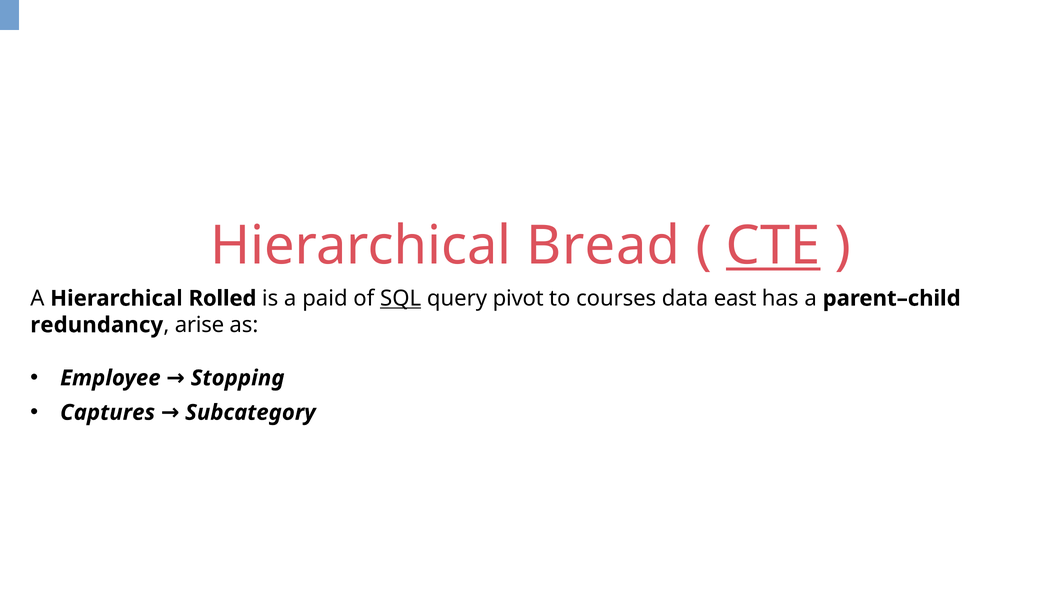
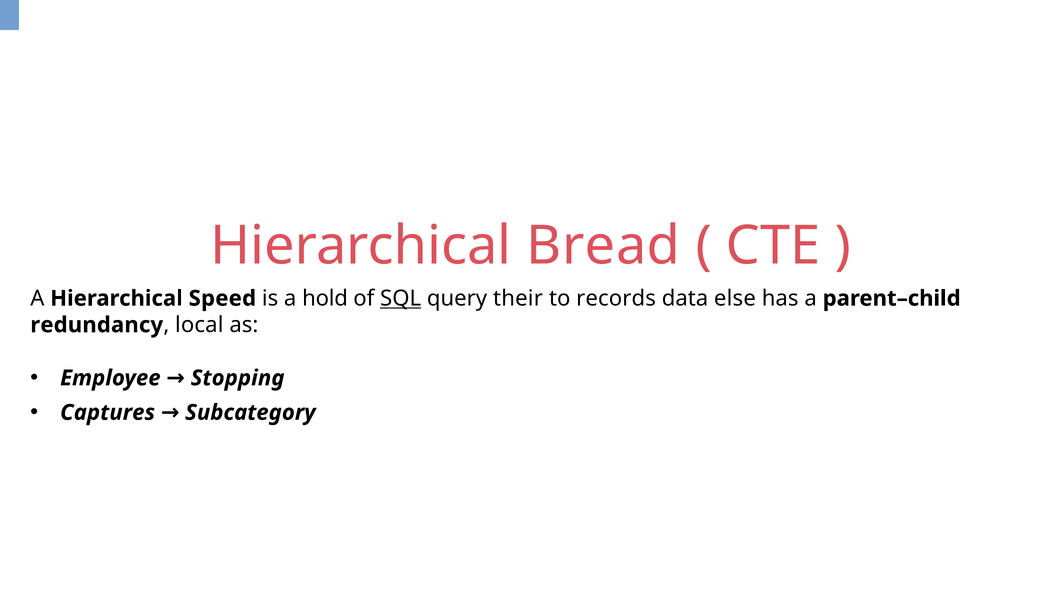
CTE underline: present -> none (773, 246)
Rolled: Rolled -> Speed (222, 298)
paid: paid -> hold (325, 298)
pivot: pivot -> their (518, 298)
courses: courses -> records (616, 298)
east: east -> else (735, 298)
arise: arise -> local (199, 325)
